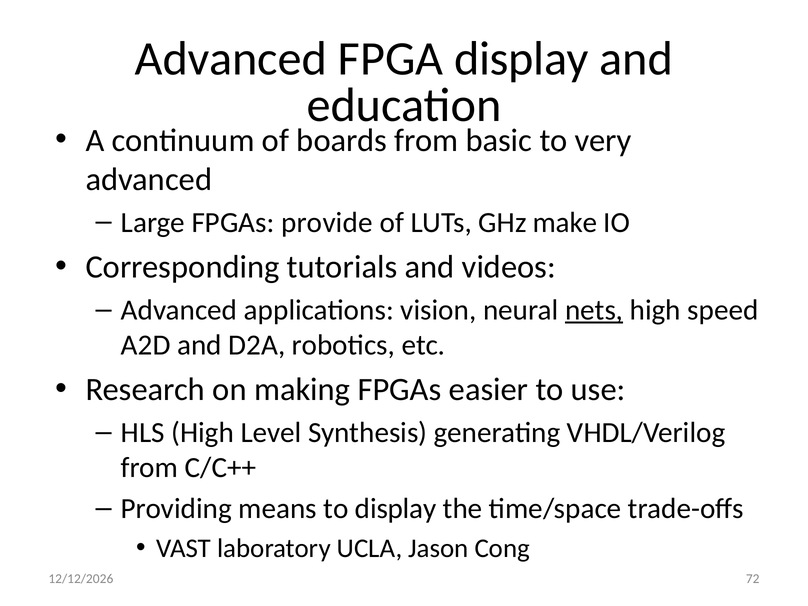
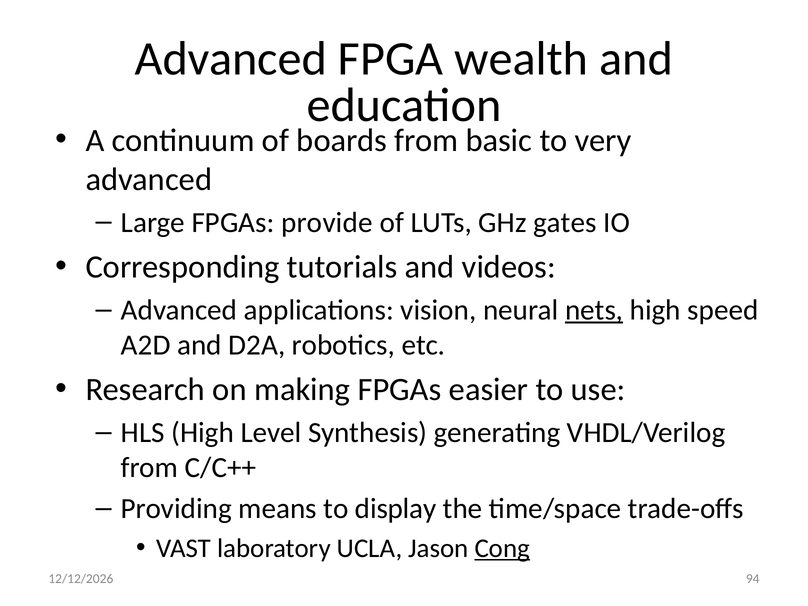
FPGA display: display -> wealth (521, 59)
make: make -> gates (565, 222)
Cong underline: none -> present (502, 548)
72: 72 -> 94 (753, 579)
